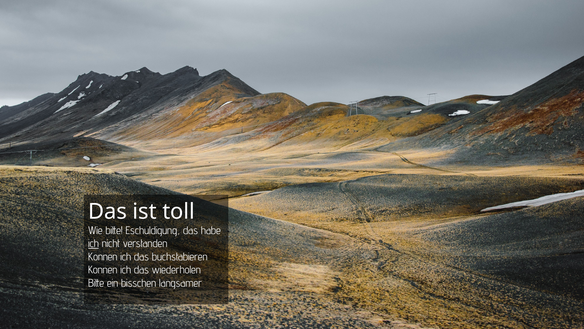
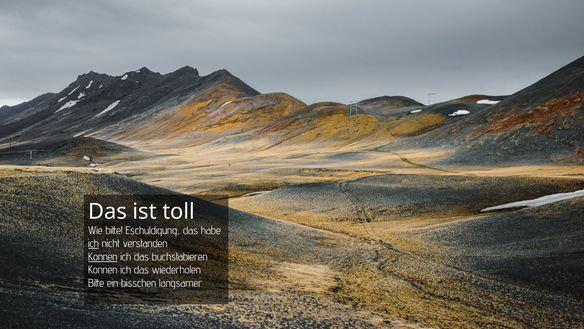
Konnen underline: none -> present (103, 256)
